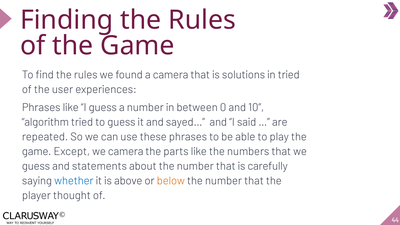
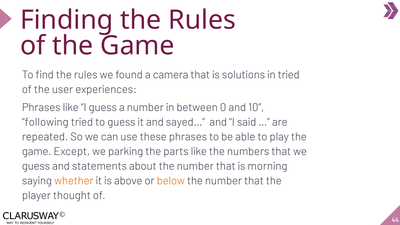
algorithm: algorithm -> following (45, 122)
we camera: camera -> parking (126, 151)
carefully: carefully -> morning (268, 166)
whether colour: blue -> orange (74, 181)
